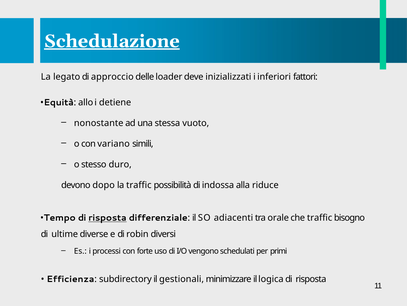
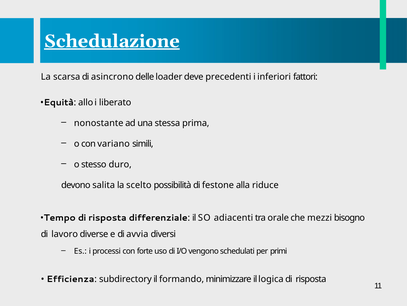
legato: legato -> scarsa (67, 77)
approccio: approccio -> asincrono (112, 77)
inizializzati: inizializzati -> precedenti (228, 77)
detiene: detiene -> liberato (115, 102)
vuoto: vuoto -> prima (196, 123)
dopo: dopo -> salita (104, 185)
la traffic: traffic -> scelto (139, 185)
indossa: indossa -> festone (218, 185)
risposta underline: present -> none (107, 217)
che traffic: traffic -> mezzi (320, 217)
ultime: ultime -> lavoro (65, 234)
robin: robin -> avvia (137, 234)
gestionali: gestionali -> formando (182, 279)
